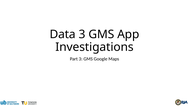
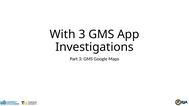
Data: Data -> With (63, 34)
